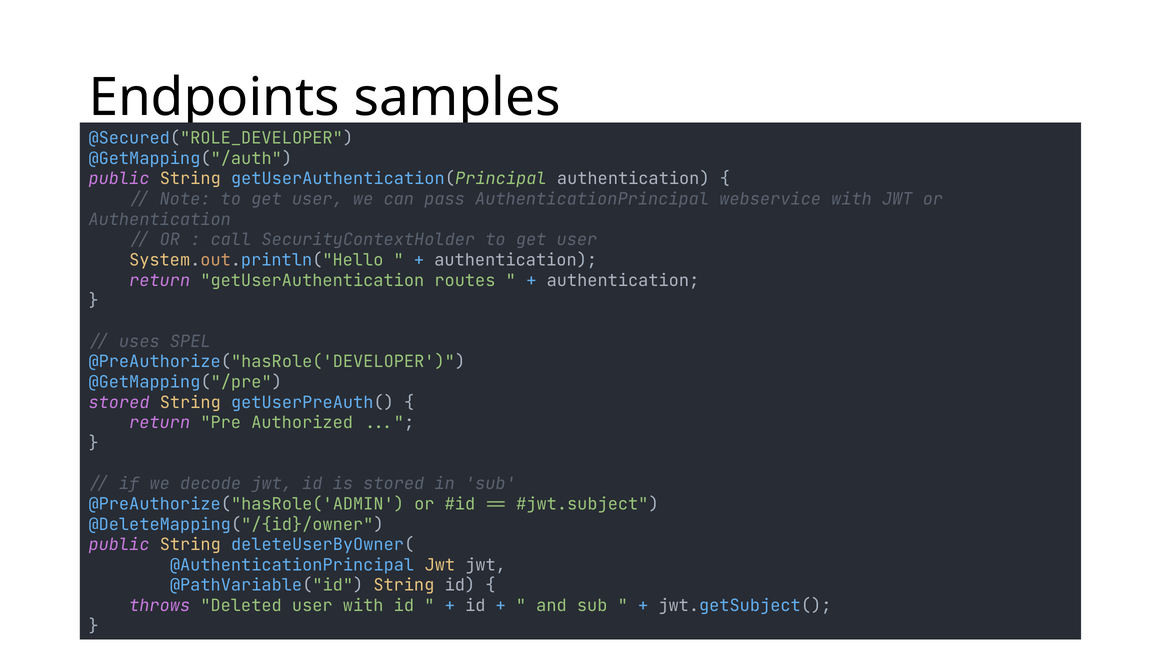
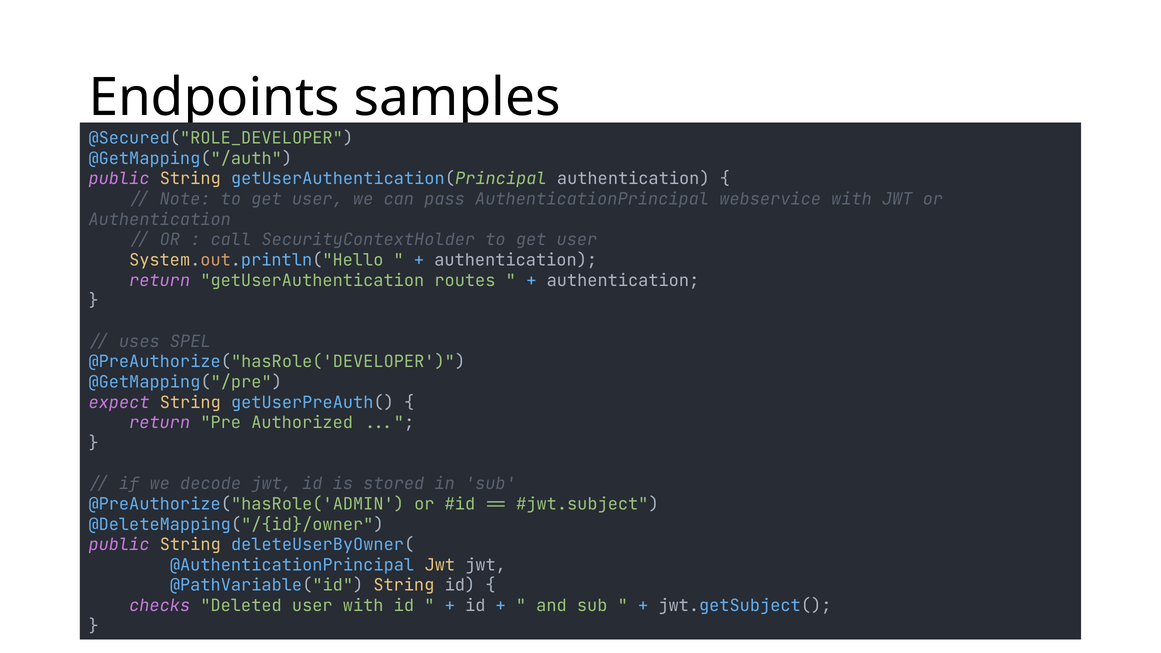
stored: stored -> expect (119, 402)
throws: throws -> checks (160, 606)
